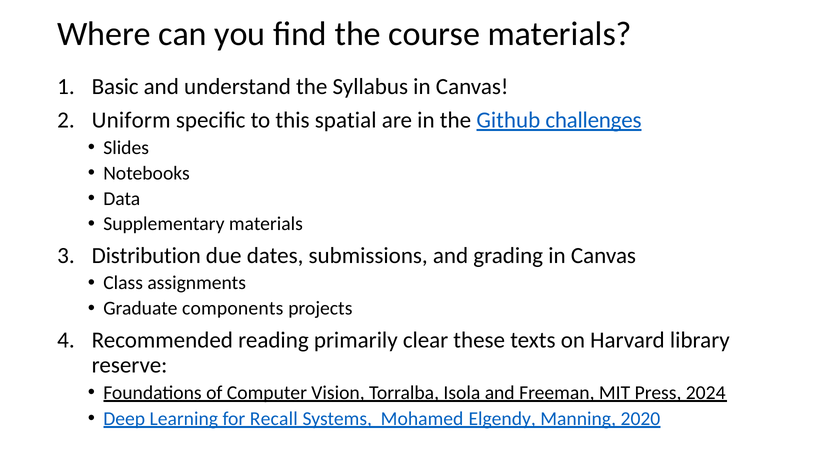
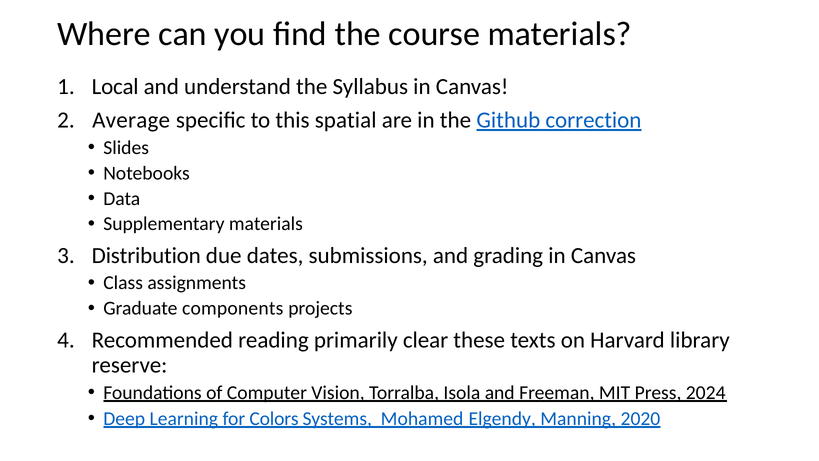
Basic: Basic -> Local (115, 86)
Uniform: Uniform -> Average (131, 120)
challenges: challenges -> correction (593, 120)
Recall: Recall -> Colors (274, 418)
